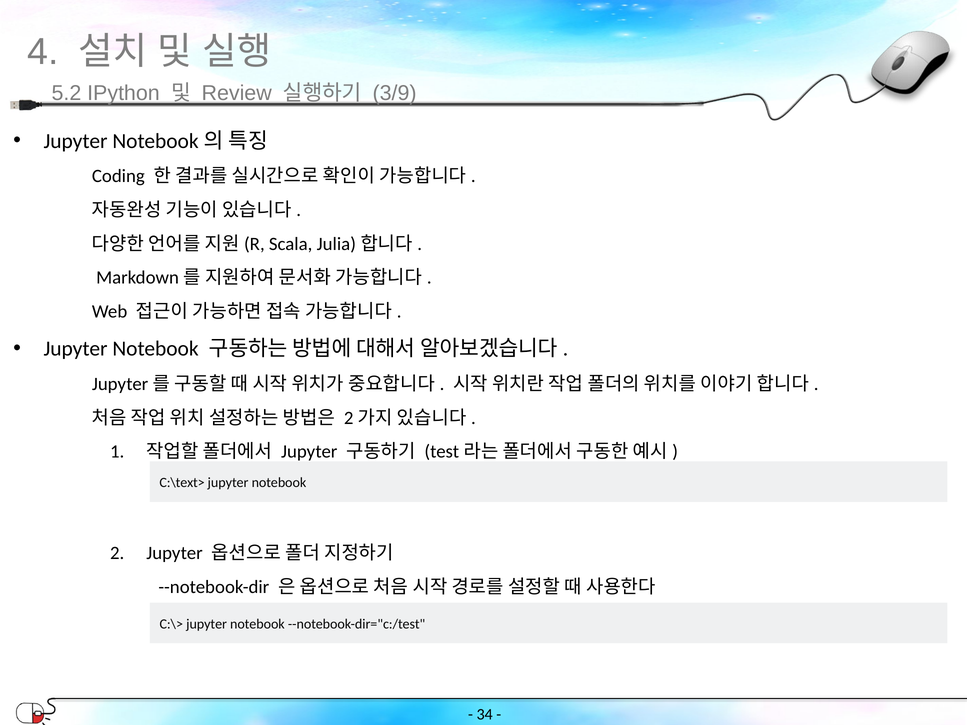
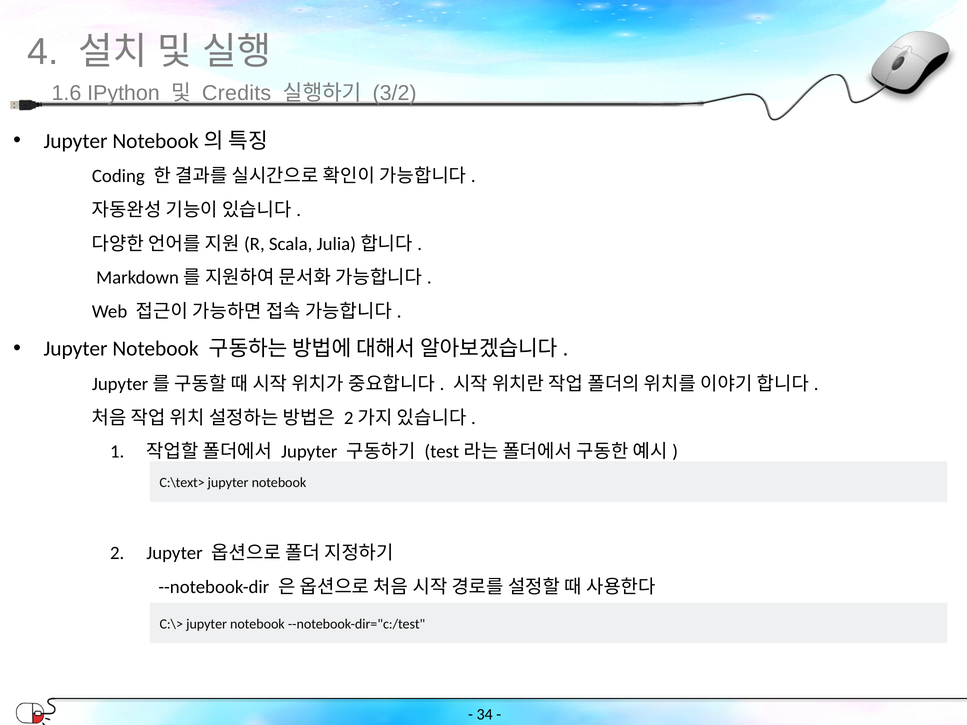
5.2: 5.2 -> 1.6 (66, 93)
Review: Review -> Credits (237, 93)
3/9: 3/9 -> 3/2 (395, 93)
